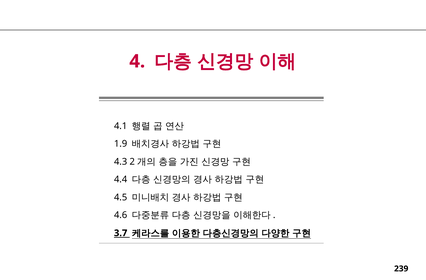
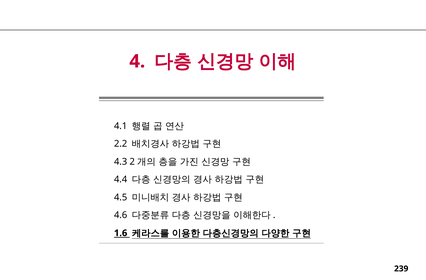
1.9: 1.9 -> 2.2 (121, 144)
3.7: 3.7 -> 1.6 (121, 233)
